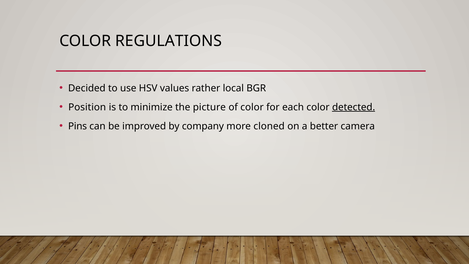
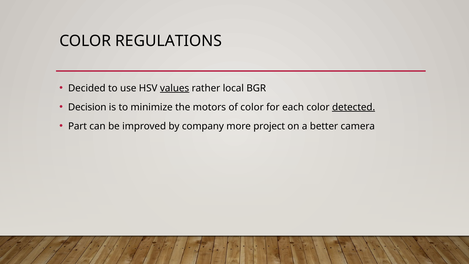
values underline: none -> present (175, 88)
Position: Position -> Decision (87, 107)
picture: picture -> motors (209, 107)
Pins: Pins -> Part (78, 126)
cloned: cloned -> project (269, 126)
